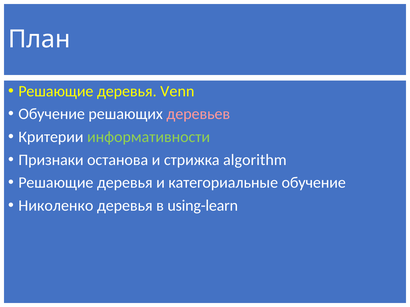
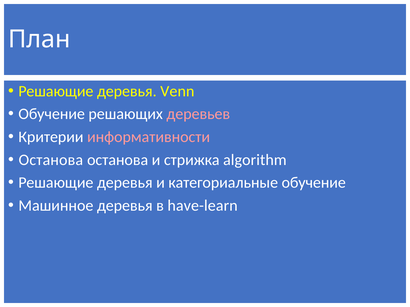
информативности colour: light green -> pink (149, 137)
Признаки: Признаки -> Останова (51, 160)
Николенко: Николенко -> Машинное (56, 206)
using-learn: using-learn -> have-learn (203, 206)
